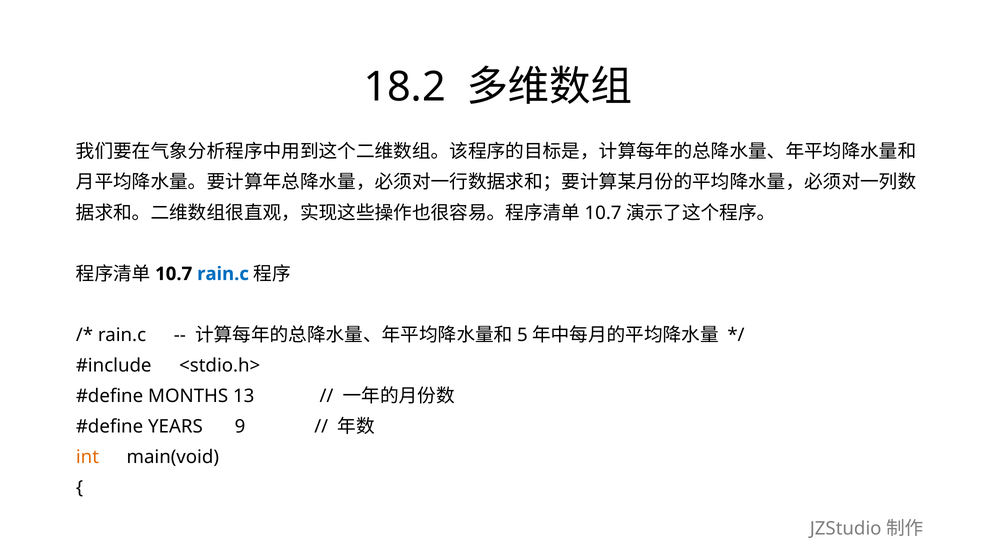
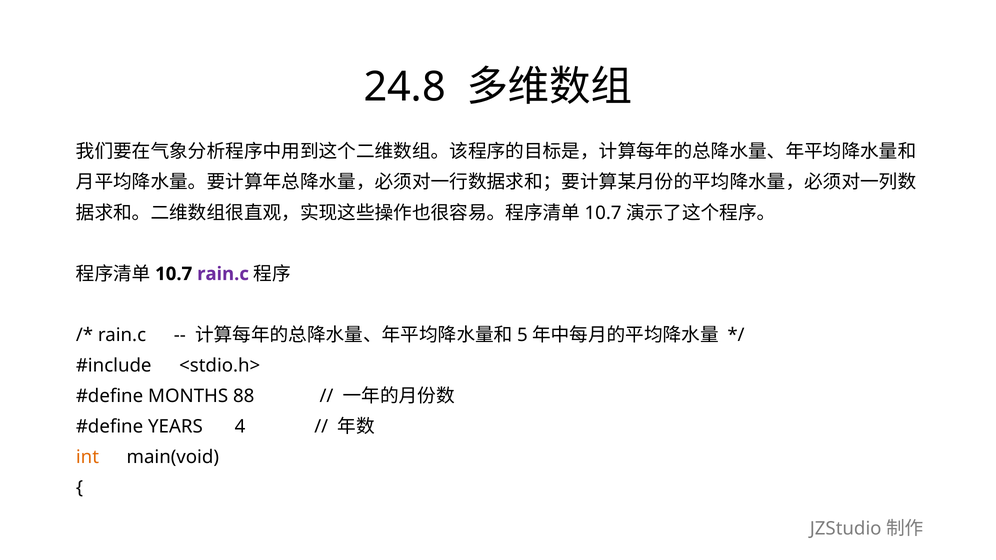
18.2: 18.2 -> 24.8 (405, 87)
rain.c colour: blue -> purple (223, 274)
13: 13 -> 88 (244, 396)
9: 9 -> 4 (240, 427)
